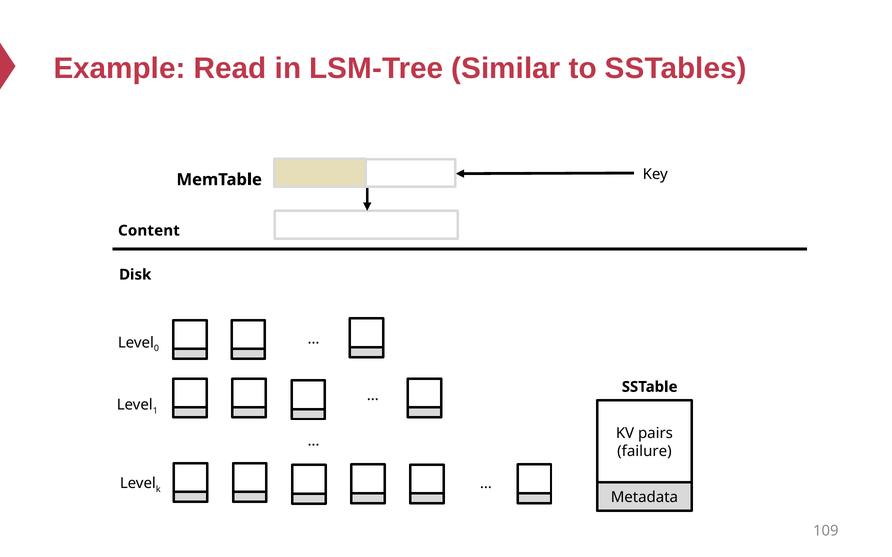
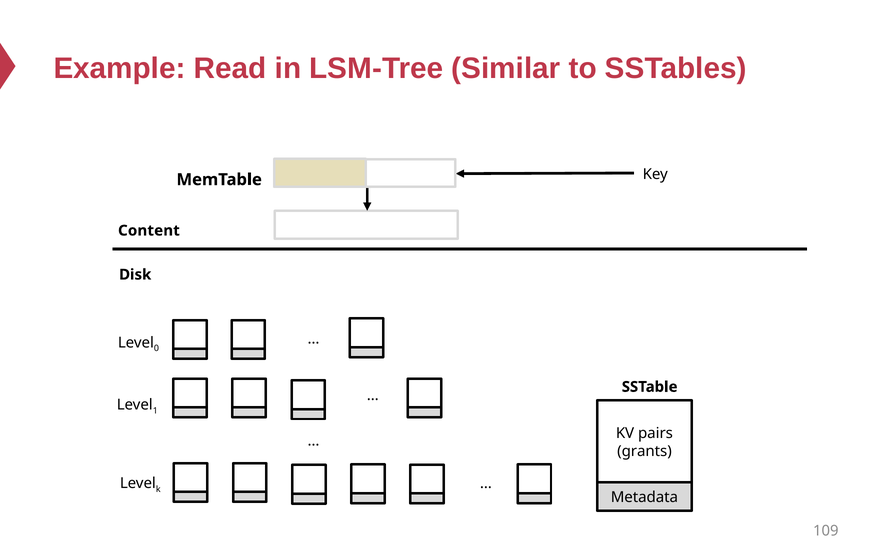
failure: failure -> grants (644, 452)
